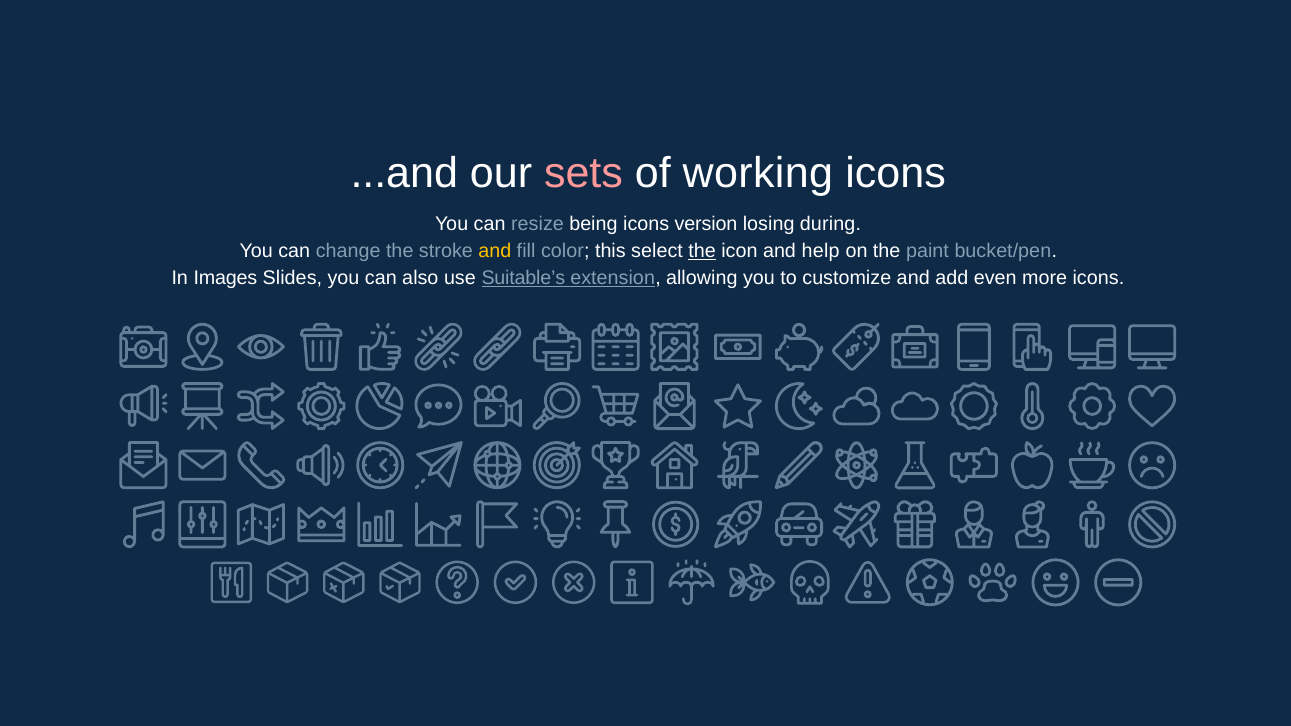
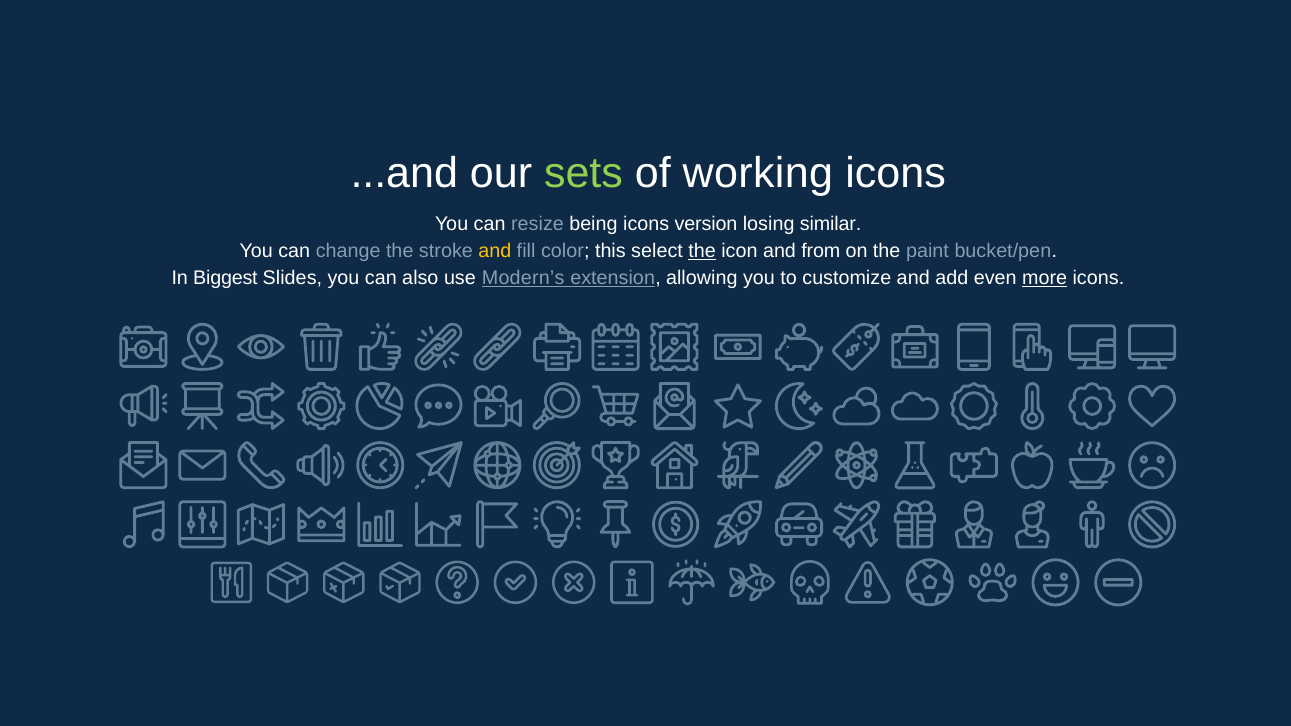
sets colour: pink -> light green (583, 174)
during: during -> similar (831, 224)
help: help -> from (821, 251)
Images: Images -> Biggest (225, 278)
Suitable’s: Suitable’s -> Modern’s (523, 278)
more underline: none -> present (1045, 278)
